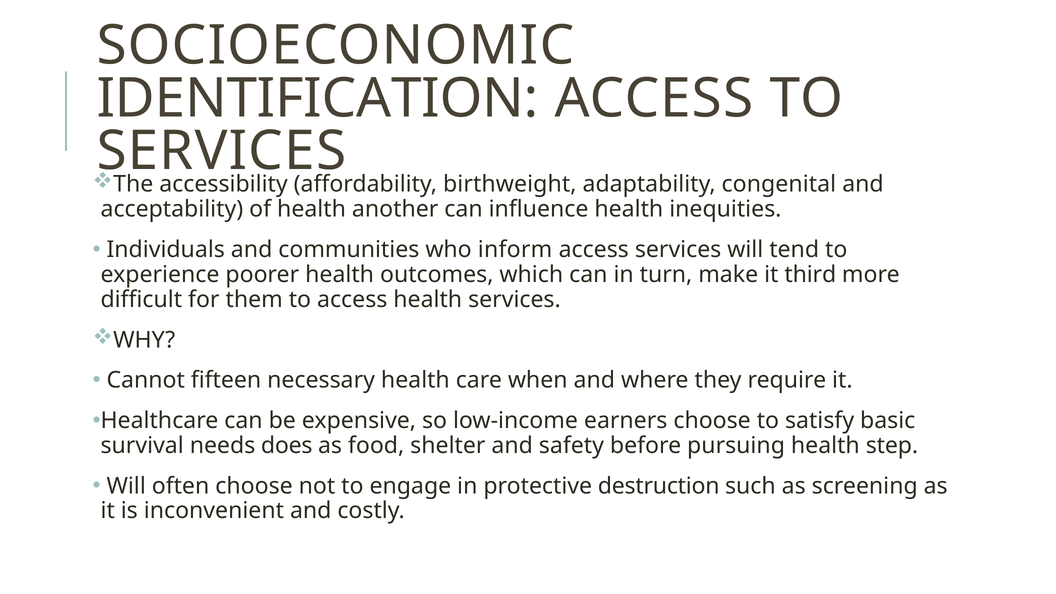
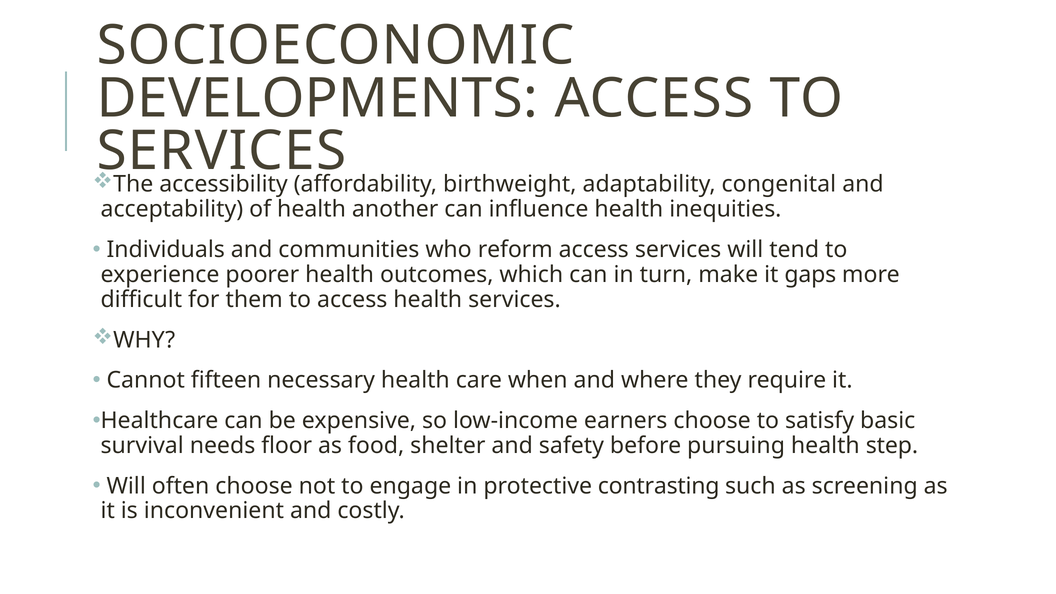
IDENTIFICATION: IDENTIFICATION -> DEVELOPMENTS (317, 98)
inform: inform -> reform (515, 250)
third: third -> gaps (810, 275)
does: does -> floor (287, 446)
destruction: destruction -> contrasting (659, 486)
